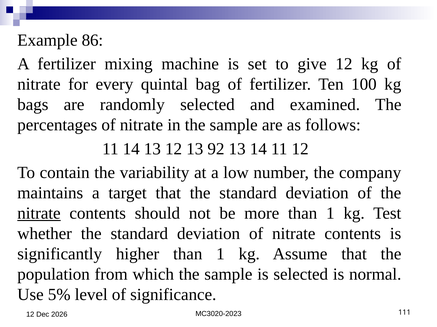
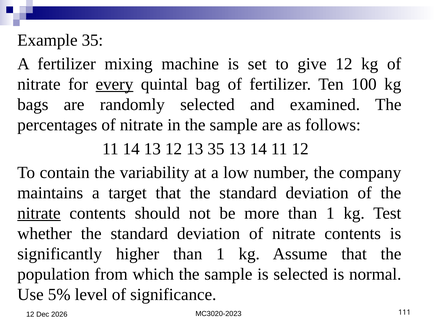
Example 86: 86 -> 35 (92, 40)
every underline: none -> present (114, 84)
13 92: 92 -> 35 (216, 149)
